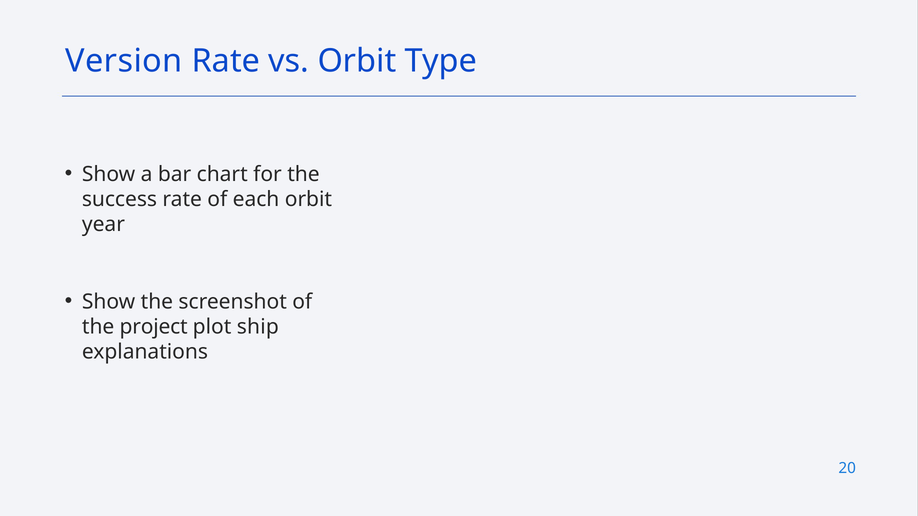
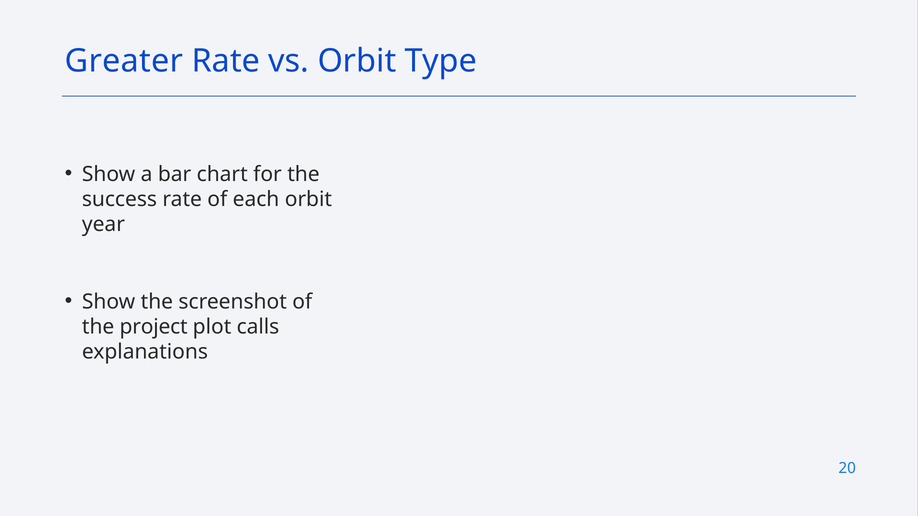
Version: Version -> Greater (124, 61)
ship: ship -> calls (258, 327)
